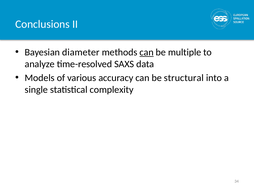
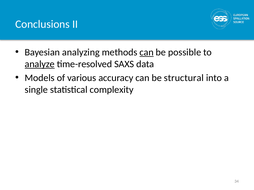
diameter: diameter -> analyzing (81, 52)
multiple: multiple -> possible (185, 52)
analyze underline: none -> present (40, 64)
